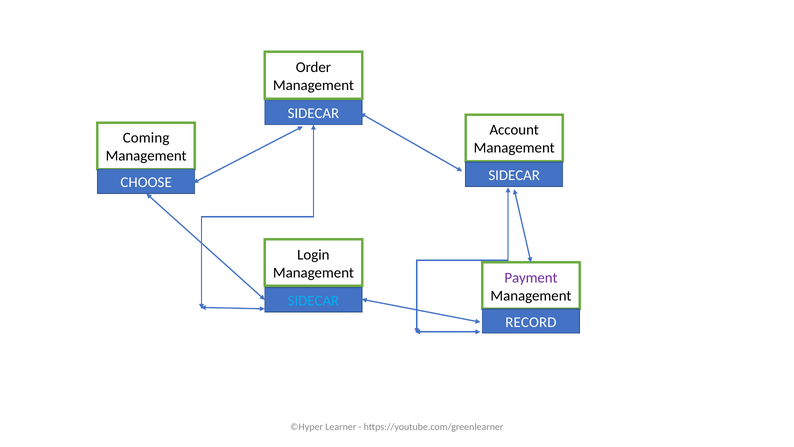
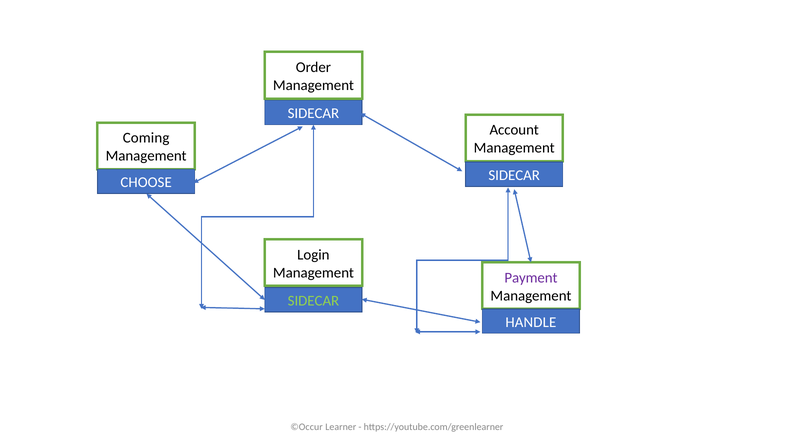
SIDECAR colour: light blue -> light green (313, 301)
RECORD: RECORD -> HANDLE (531, 322)
©Hyper: ©Hyper -> ©Occur (307, 426)
